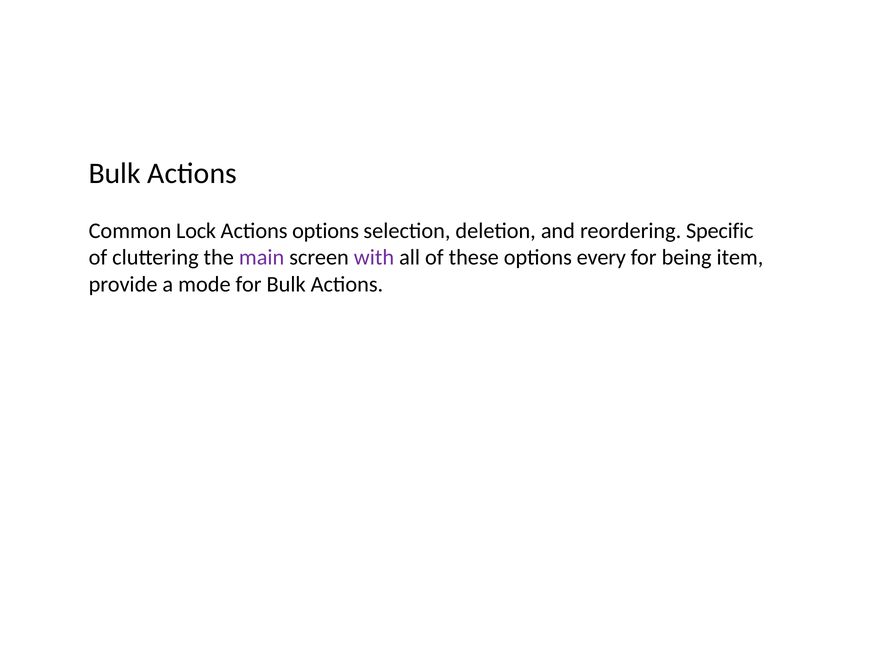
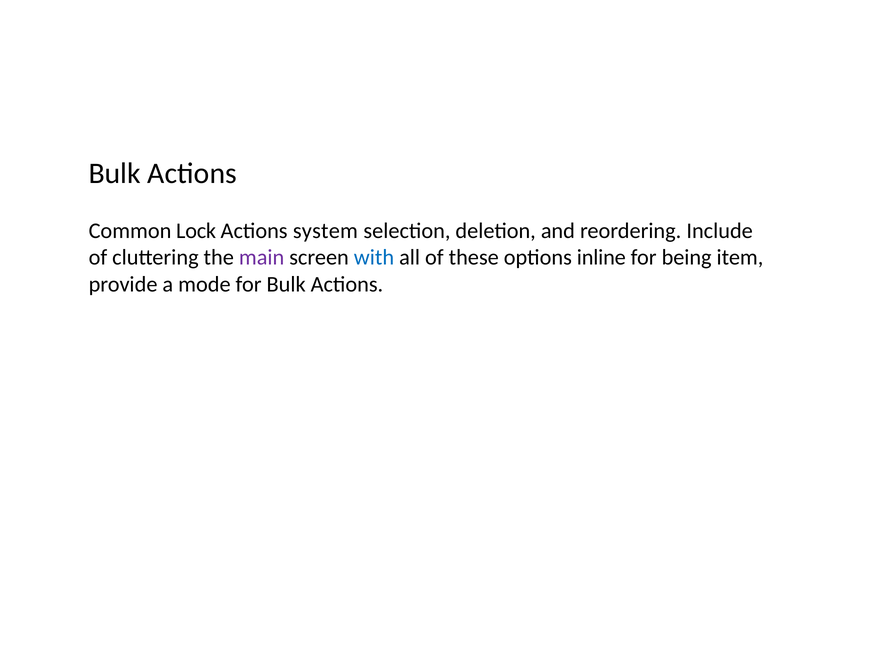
Actions options: options -> system (325, 231)
Specific: Specific -> Include (720, 231)
with colour: purple -> blue (374, 257)
every: every -> inline (601, 257)
